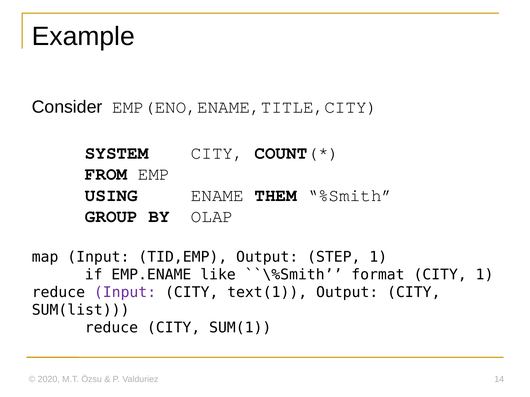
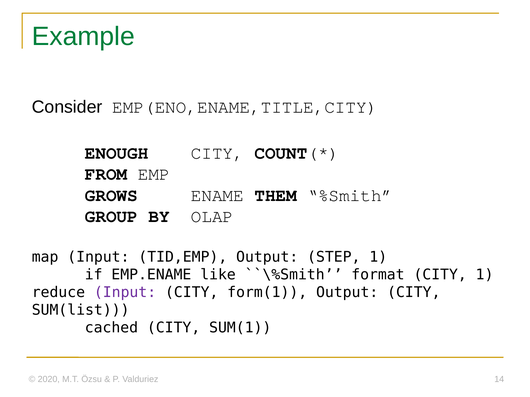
Example colour: black -> green (83, 37)
SYSTEM: SYSTEM -> ENOUGH (117, 153)
USING: USING -> GROWS (111, 196)
text(1: text(1 -> form(1 (267, 293)
reduce: reduce -> cached (111, 328)
